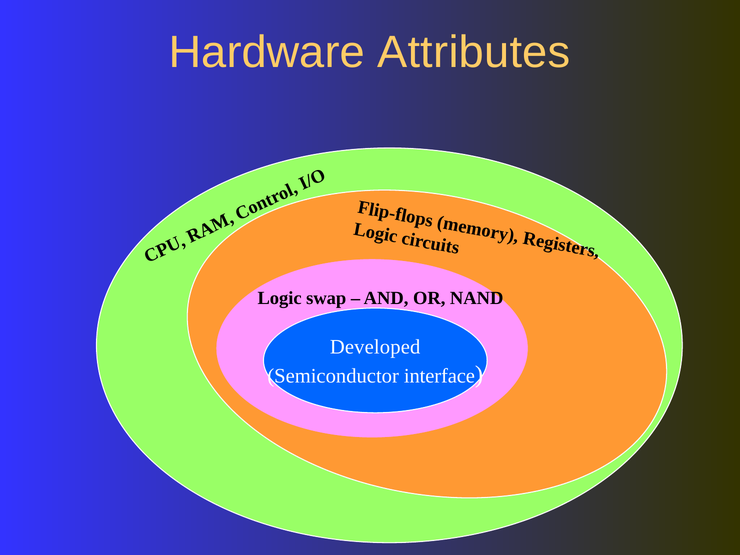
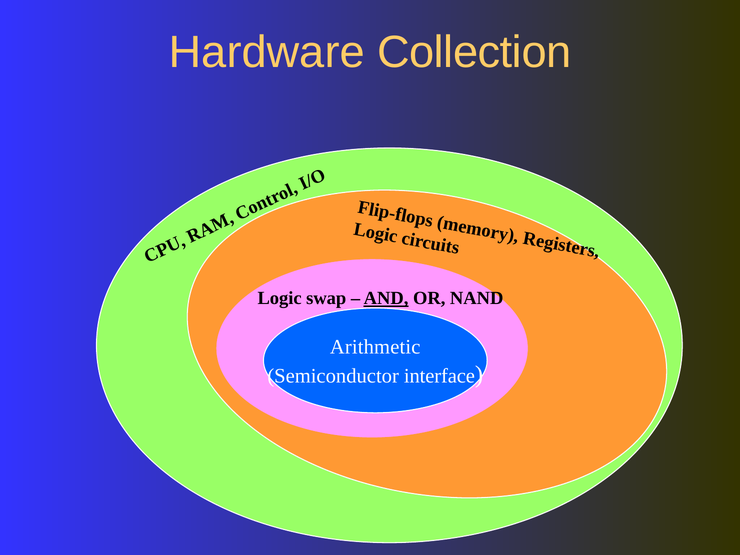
Attributes: Attributes -> Collection (474, 52)
AND underline: none -> present (386, 298)
Developed: Developed -> Arithmetic (375, 347)
